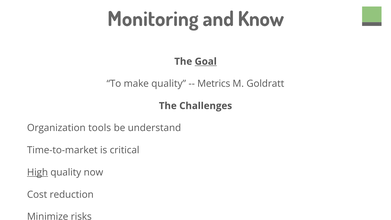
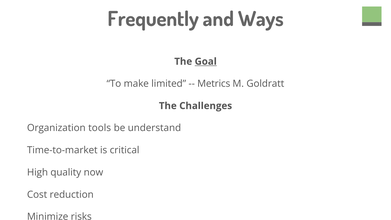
Monitoring: Monitoring -> Frequently (153, 19)
Know: Know -> Ways (261, 19)
make quality: quality -> limited (169, 84)
High underline: present -> none (37, 172)
